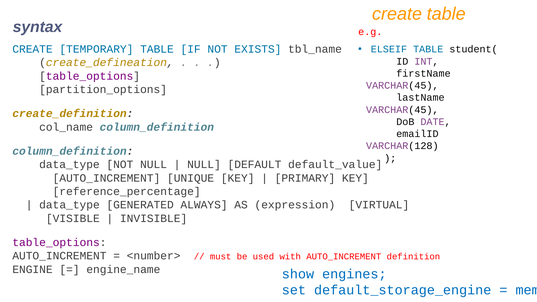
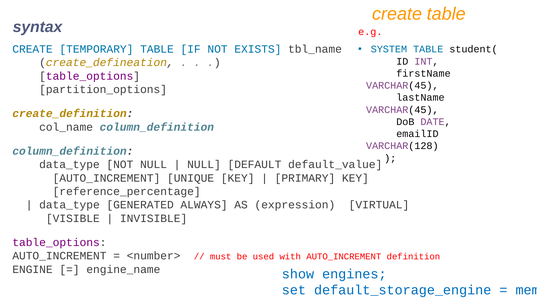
ELSEIF: ELSEIF -> SYSTEM (389, 49)
